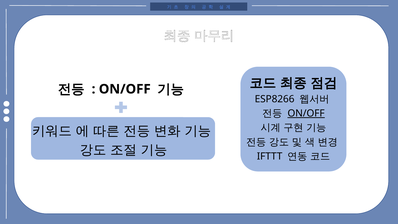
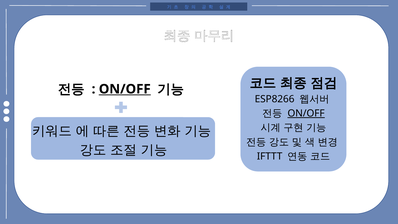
ON/OFF underline: none -> present (125, 89)
